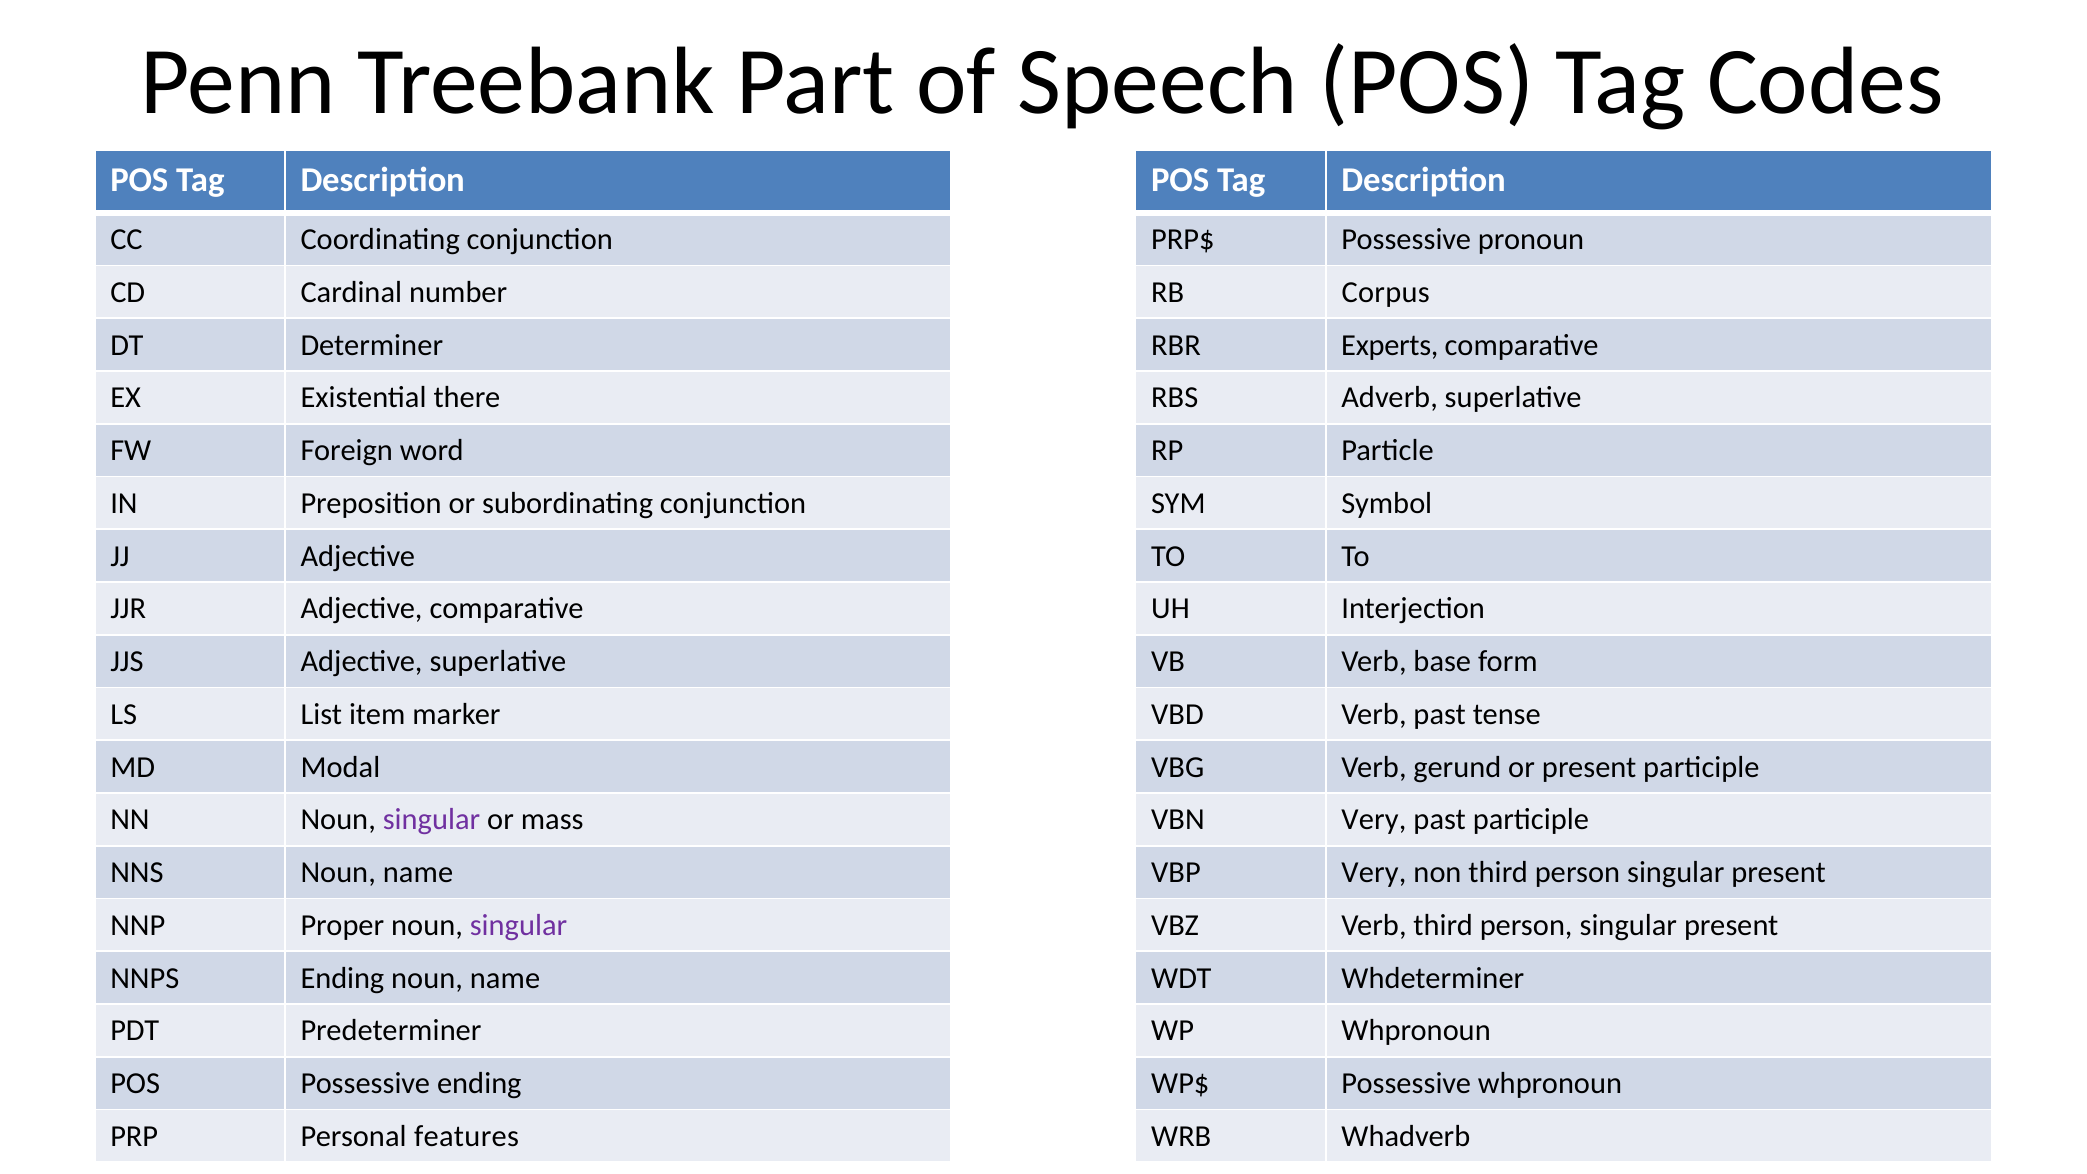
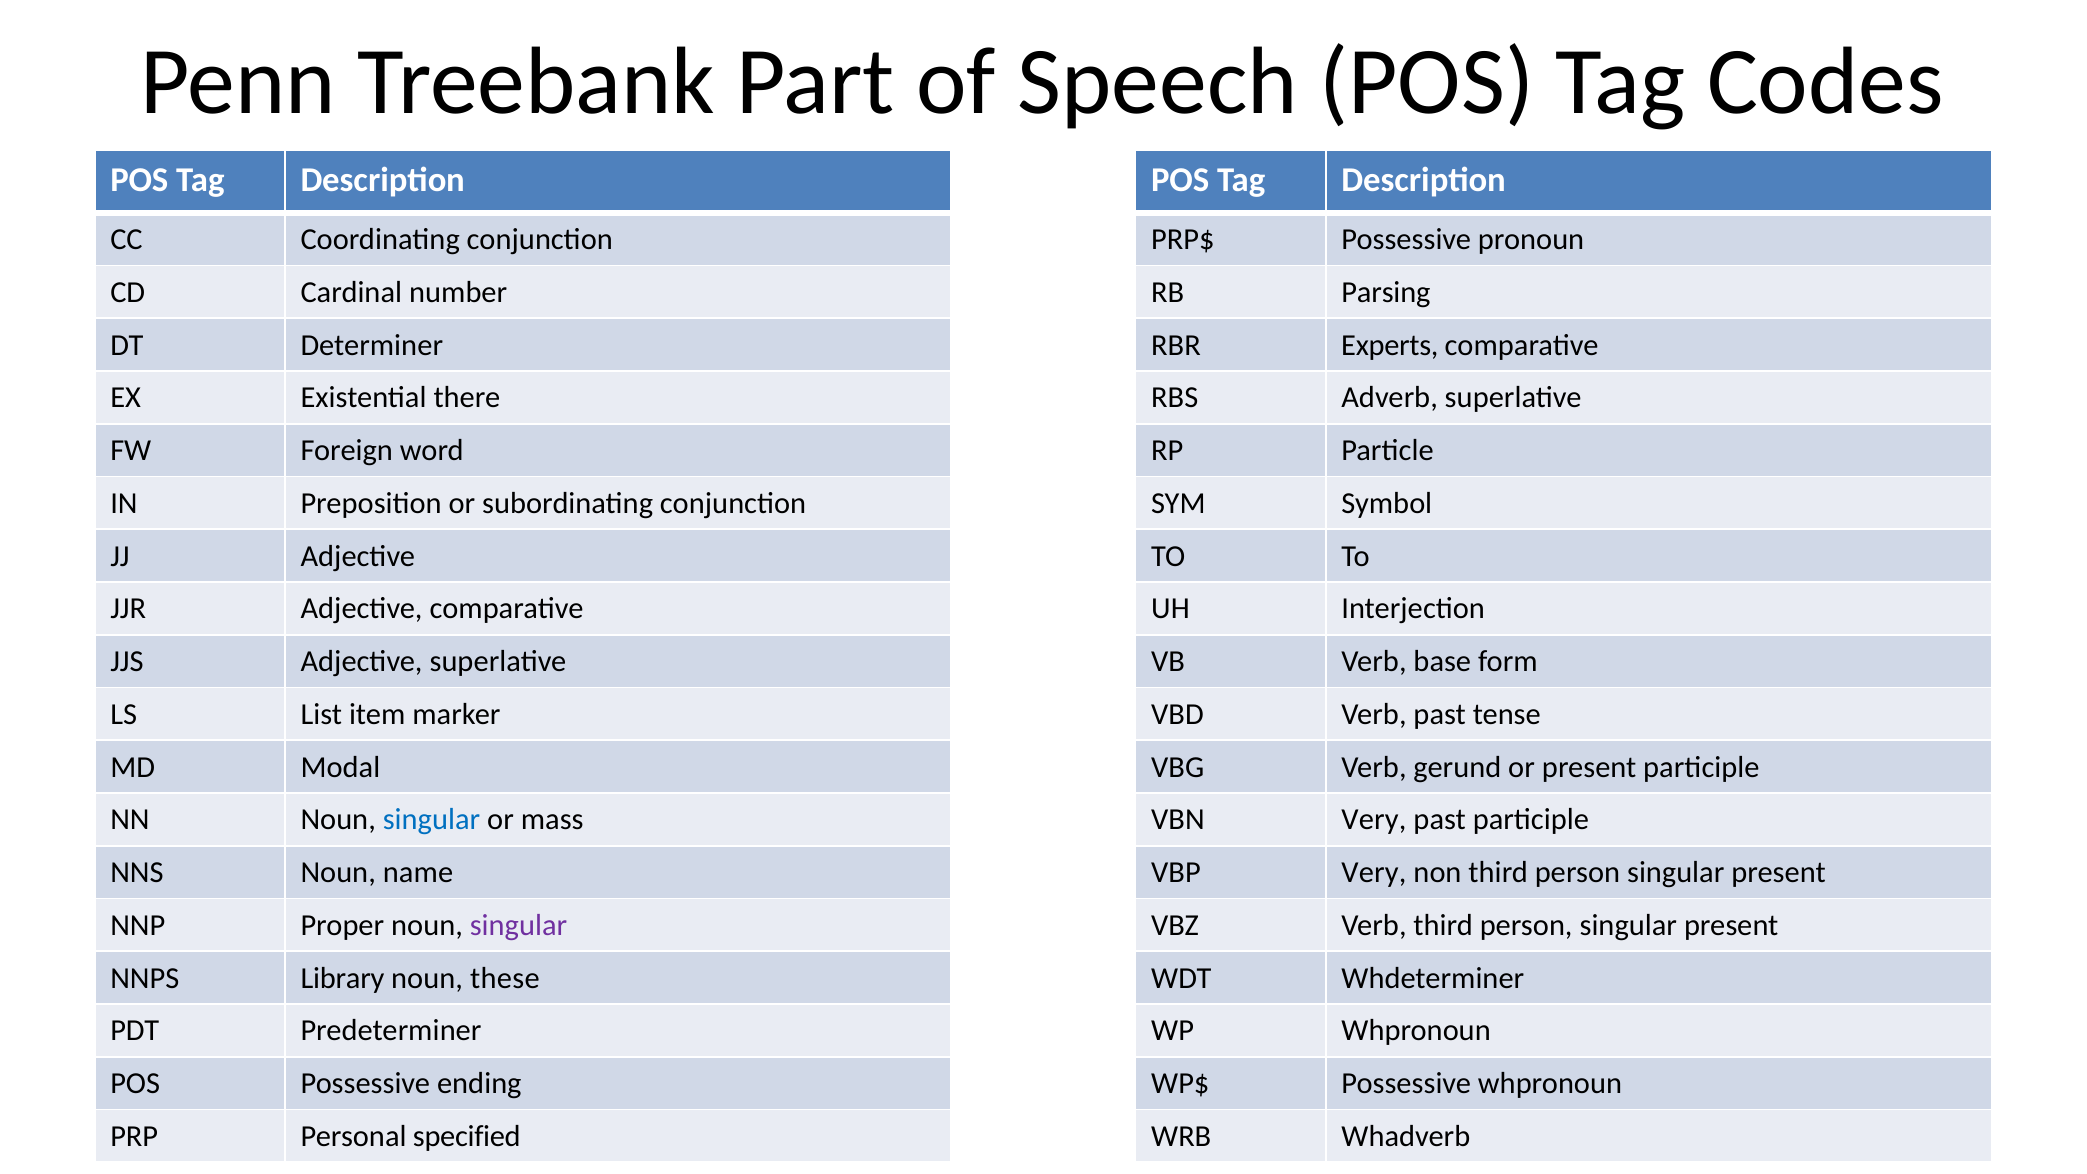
Corpus: Corpus -> Parsing (1386, 292)
singular colour: purple -> blue (431, 820)
NNPS Ending: Ending -> Library (343, 978)
name: name -> these (505, 978)
features: features -> specified (467, 1136)
